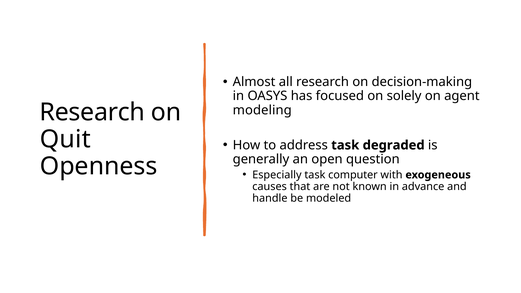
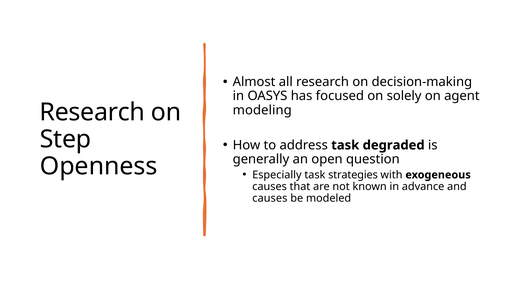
Quit: Quit -> Step (66, 139)
computer: computer -> strategies (353, 175)
handle: handle -> causes (270, 198)
